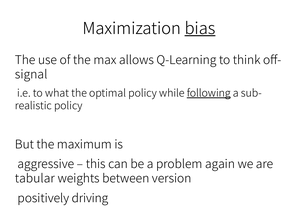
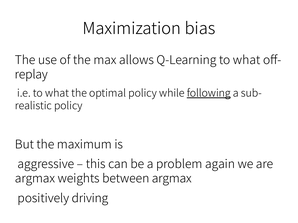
bias underline: present -> none (200, 29)
Q-Learning to think: think -> what (247, 60)
signal: signal -> replay (31, 75)
tabular: tabular -> argmax (35, 179)
between version: version -> argmax (172, 179)
